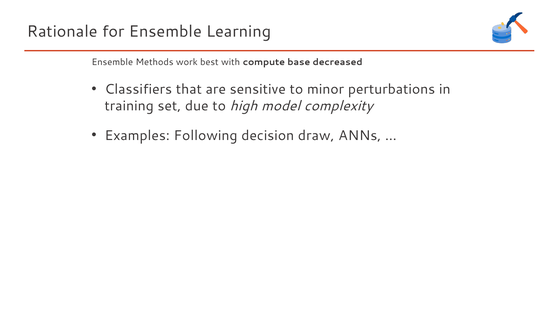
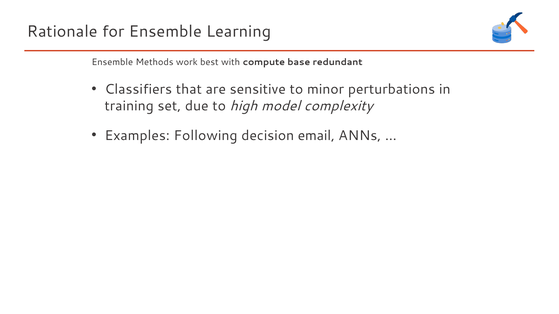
decreased: decreased -> redundant (338, 62)
draw: draw -> email (316, 136)
